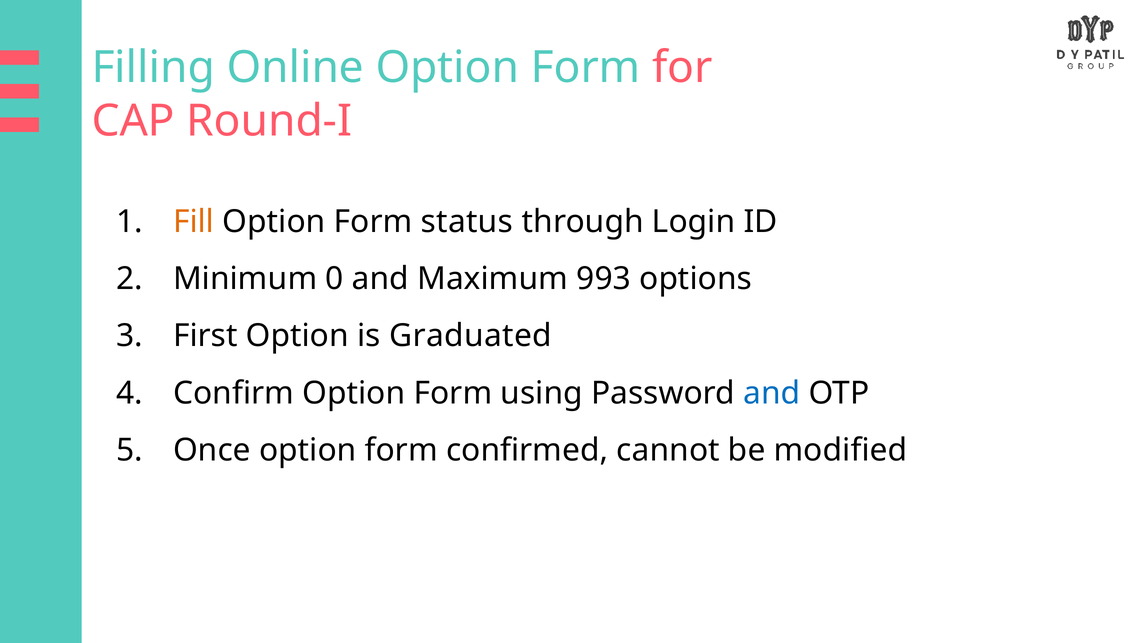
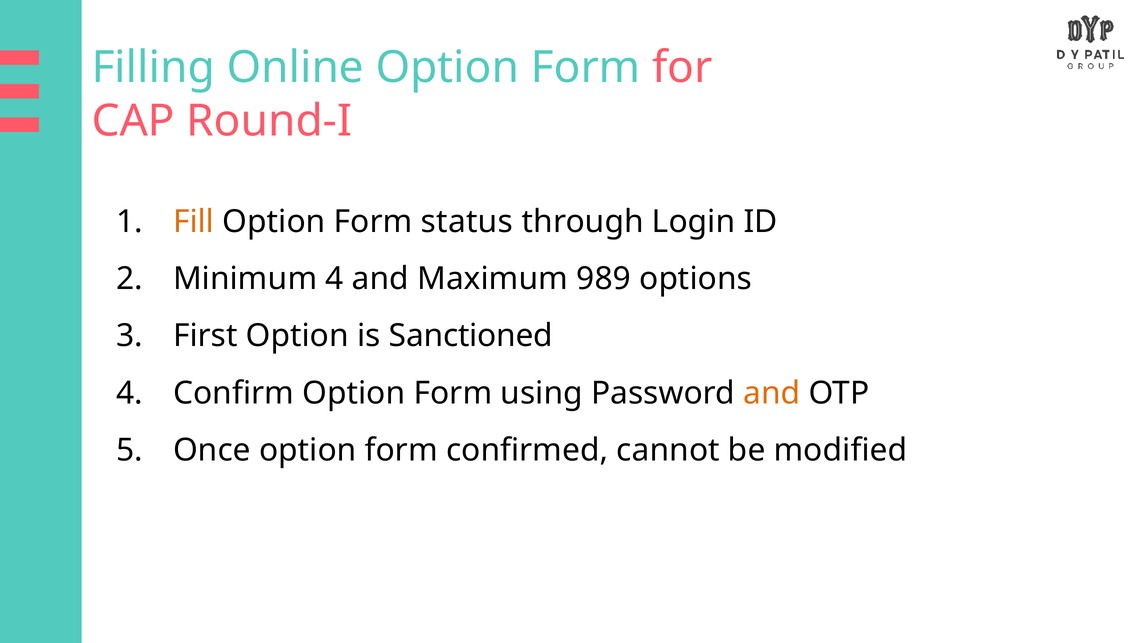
Minimum 0: 0 -> 4 (334, 279)
993: 993 -> 989 (604, 279)
Graduated: Graduated -> Sanctioned (471, 336)
and colour: blue -> orange (772, 393)
